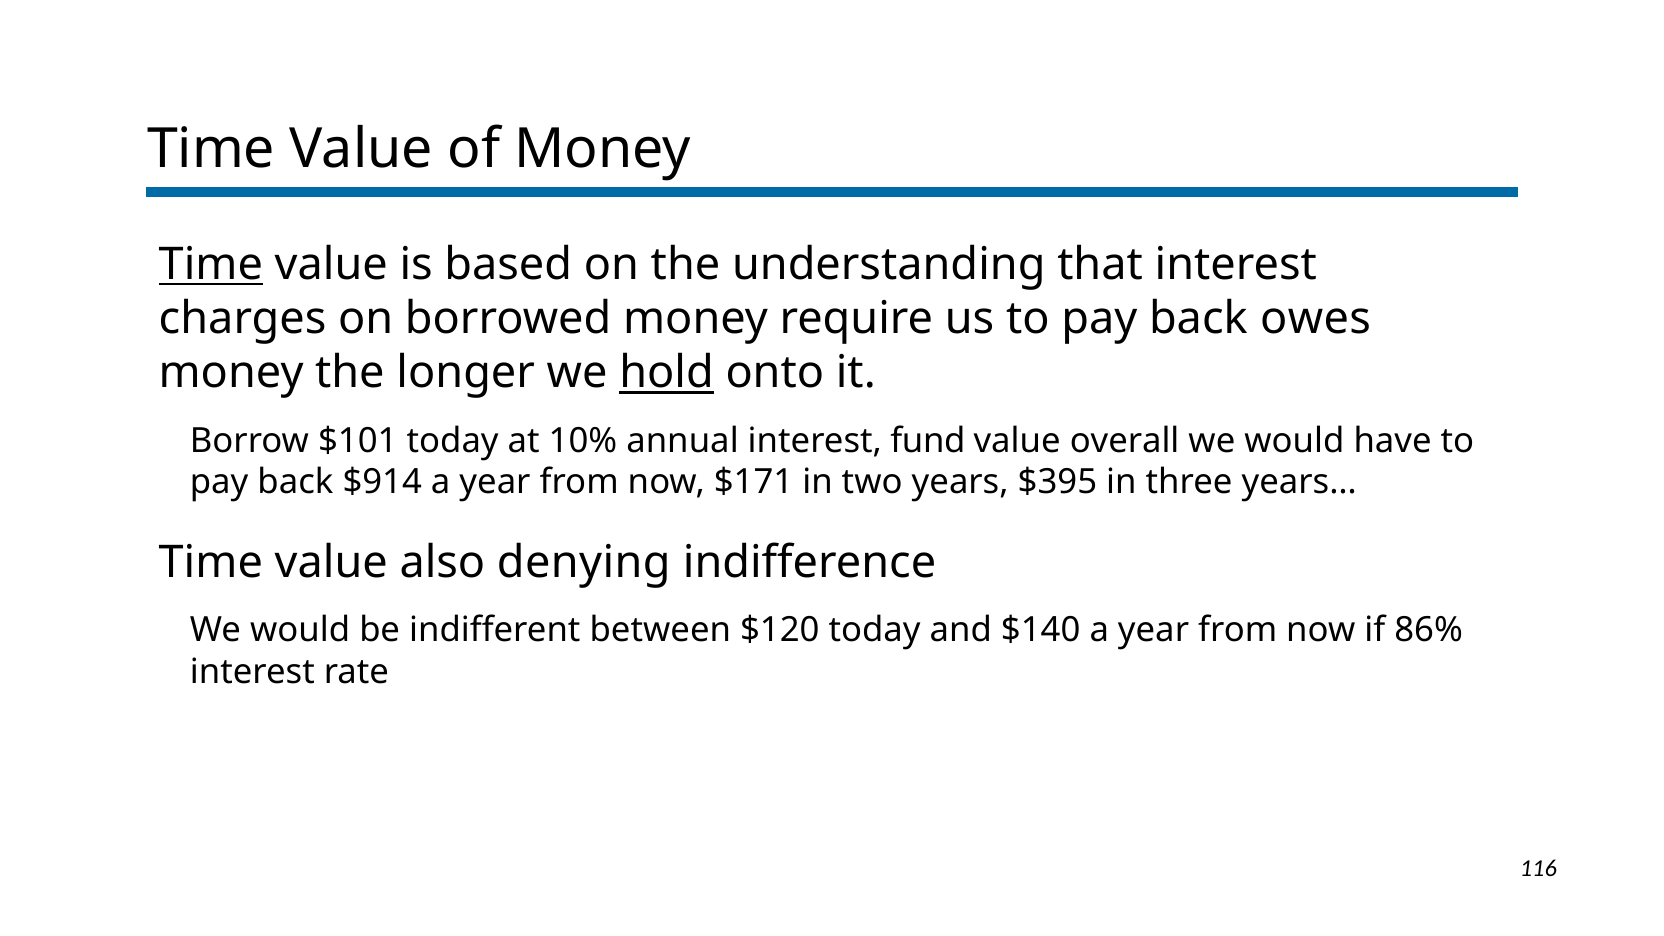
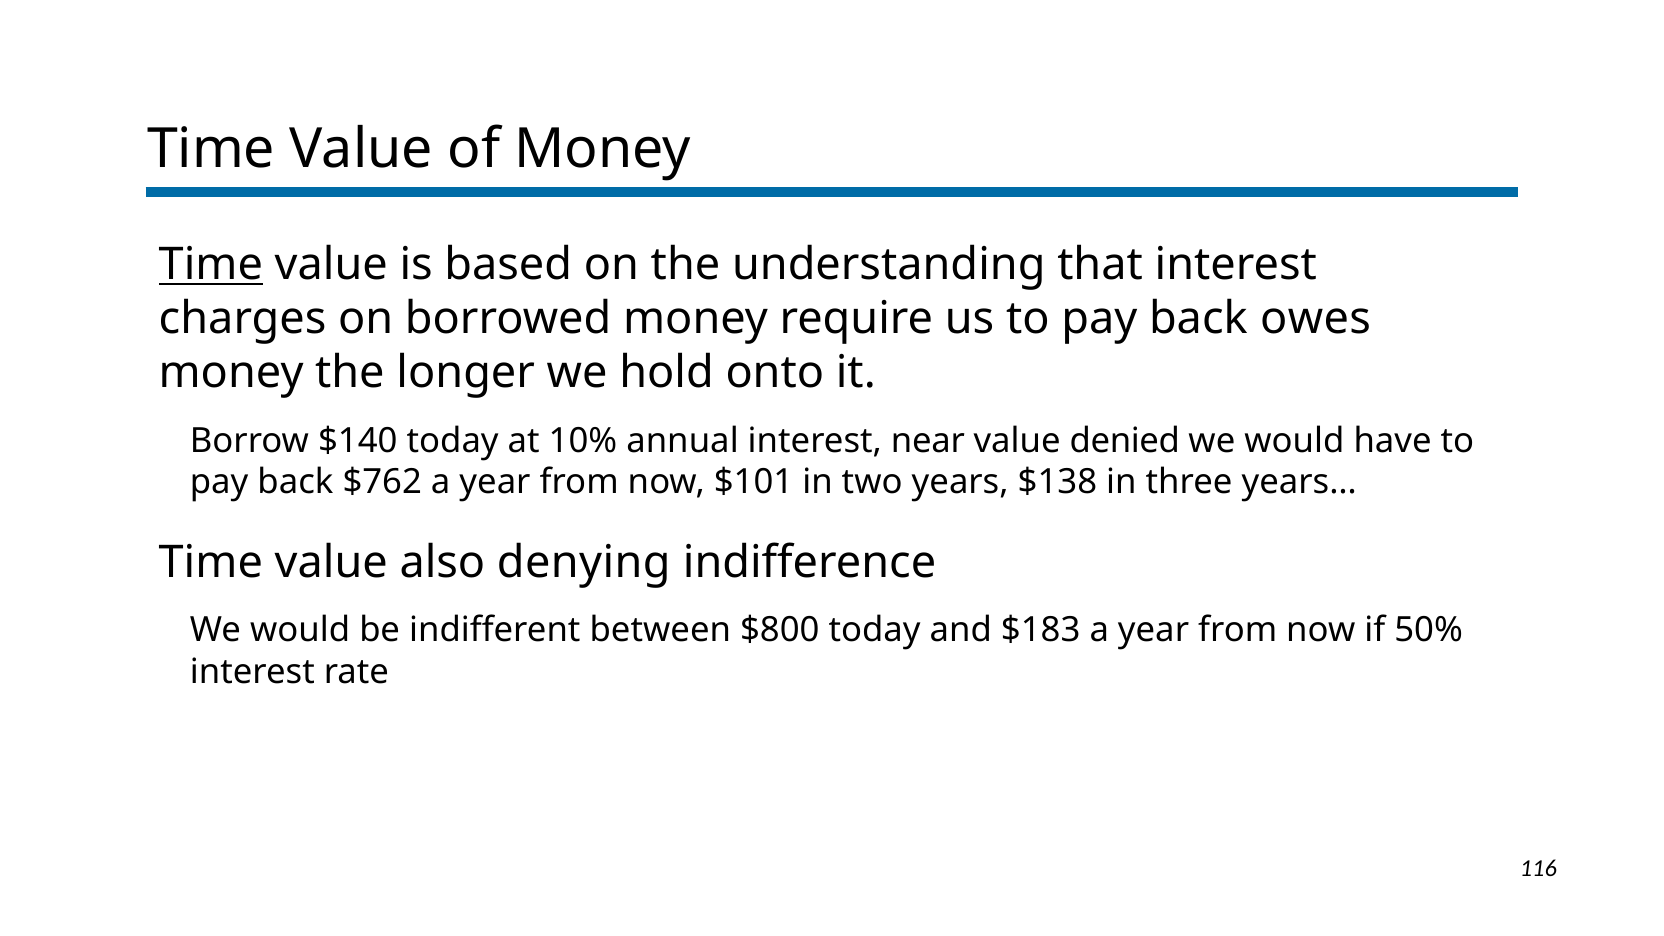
hold underline: present -> none (667, 373)
$101: $101 -> $140 (358, 441)
fund: fund -> near (928, 441)
overall: overall -> denied (1125, 441)
$914: $914 -> $762 (382, 483)
$171: $171 -> $101 (754, 483)
$395: $395 -> $138 (1057, 483)
$120: $120 -> $800 (780, 630)
$140: $140 -> $183 (1041, 630)
86%: 86% -> 50% (1429, 630)
